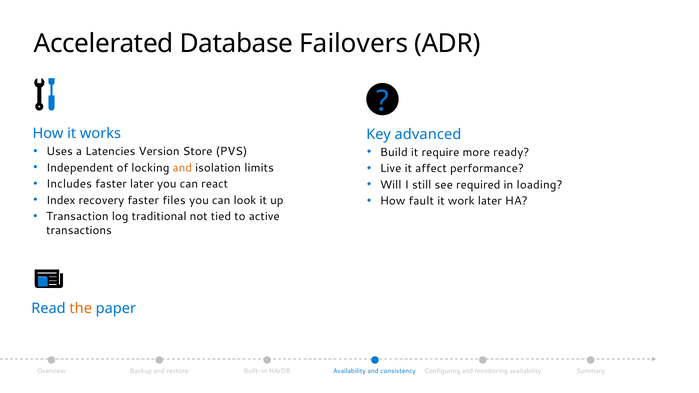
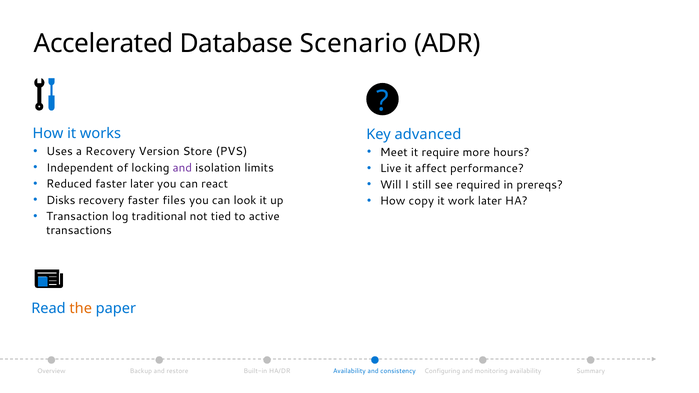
Failovers: Failovers -> Scenario (354, 44)
a Latencies: Latencies -> Recovery (110, 151)
Build: Build -> Meet (394, 152)
ready: ready -> hours (511, 152)
and colour: orange -> purple (182, 168)
Includes: Includes -> Reduced (69, 184)
loading: loading -> prereqs (540, 185)
Index: Index -> Disks (61, 200)
fault: fault -> copy (421, 201)
